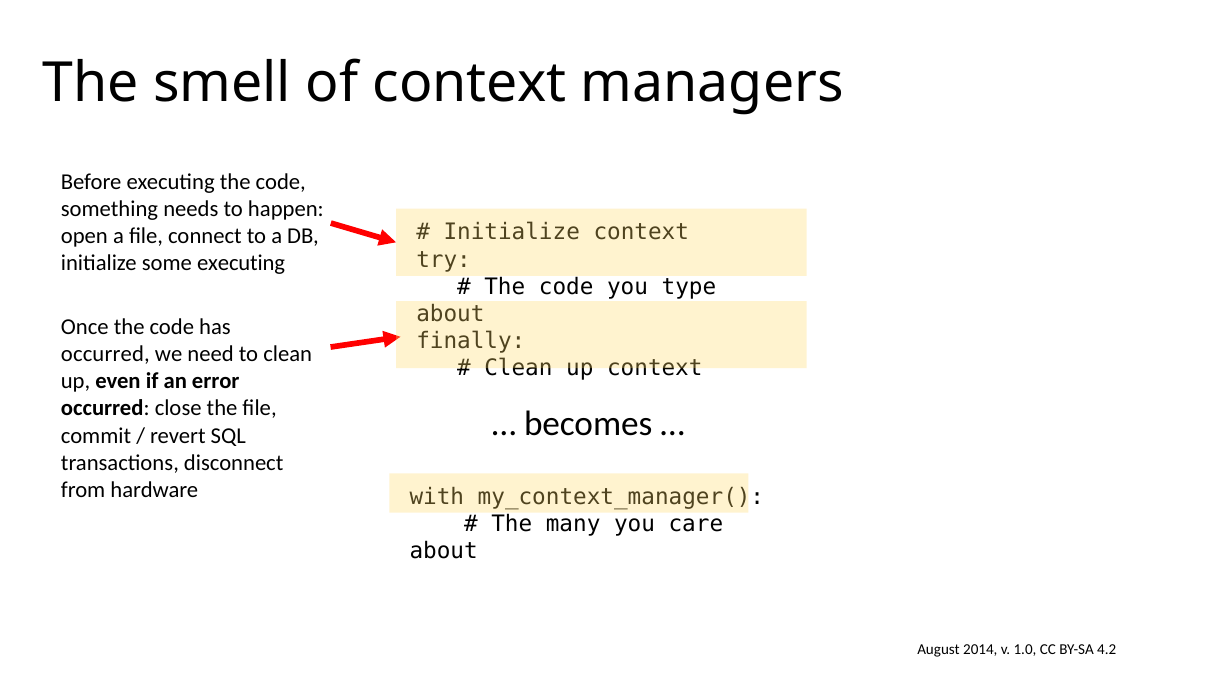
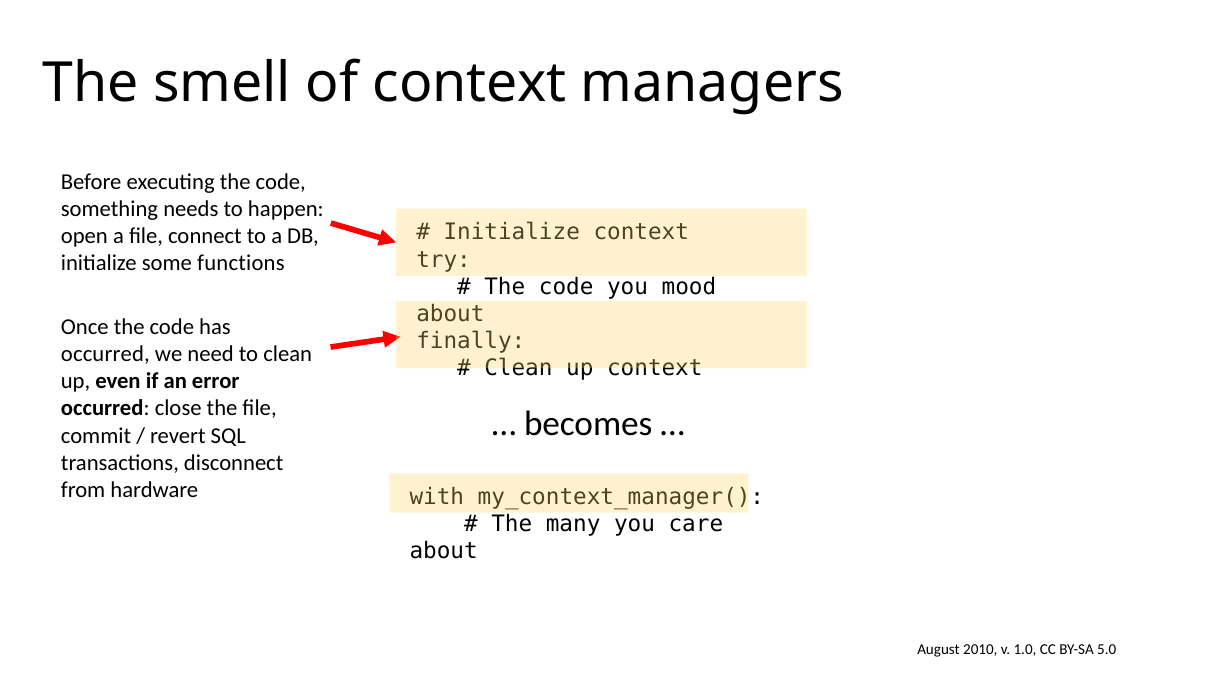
some executing: executing -> functions (241, 264)
type: type -> mood (689, 287)
2014: 2014 -> 2010 (980, 649)
4.2: 4.2 -> 5.0 (1107, 649)
